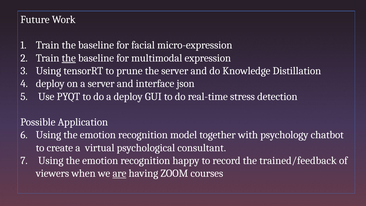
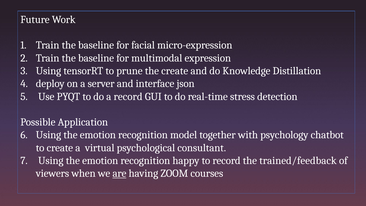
the underline: present -> none (69, 58)
the server: server -> create (175, 71)
a deploy: deploy -> record (128, 96)
